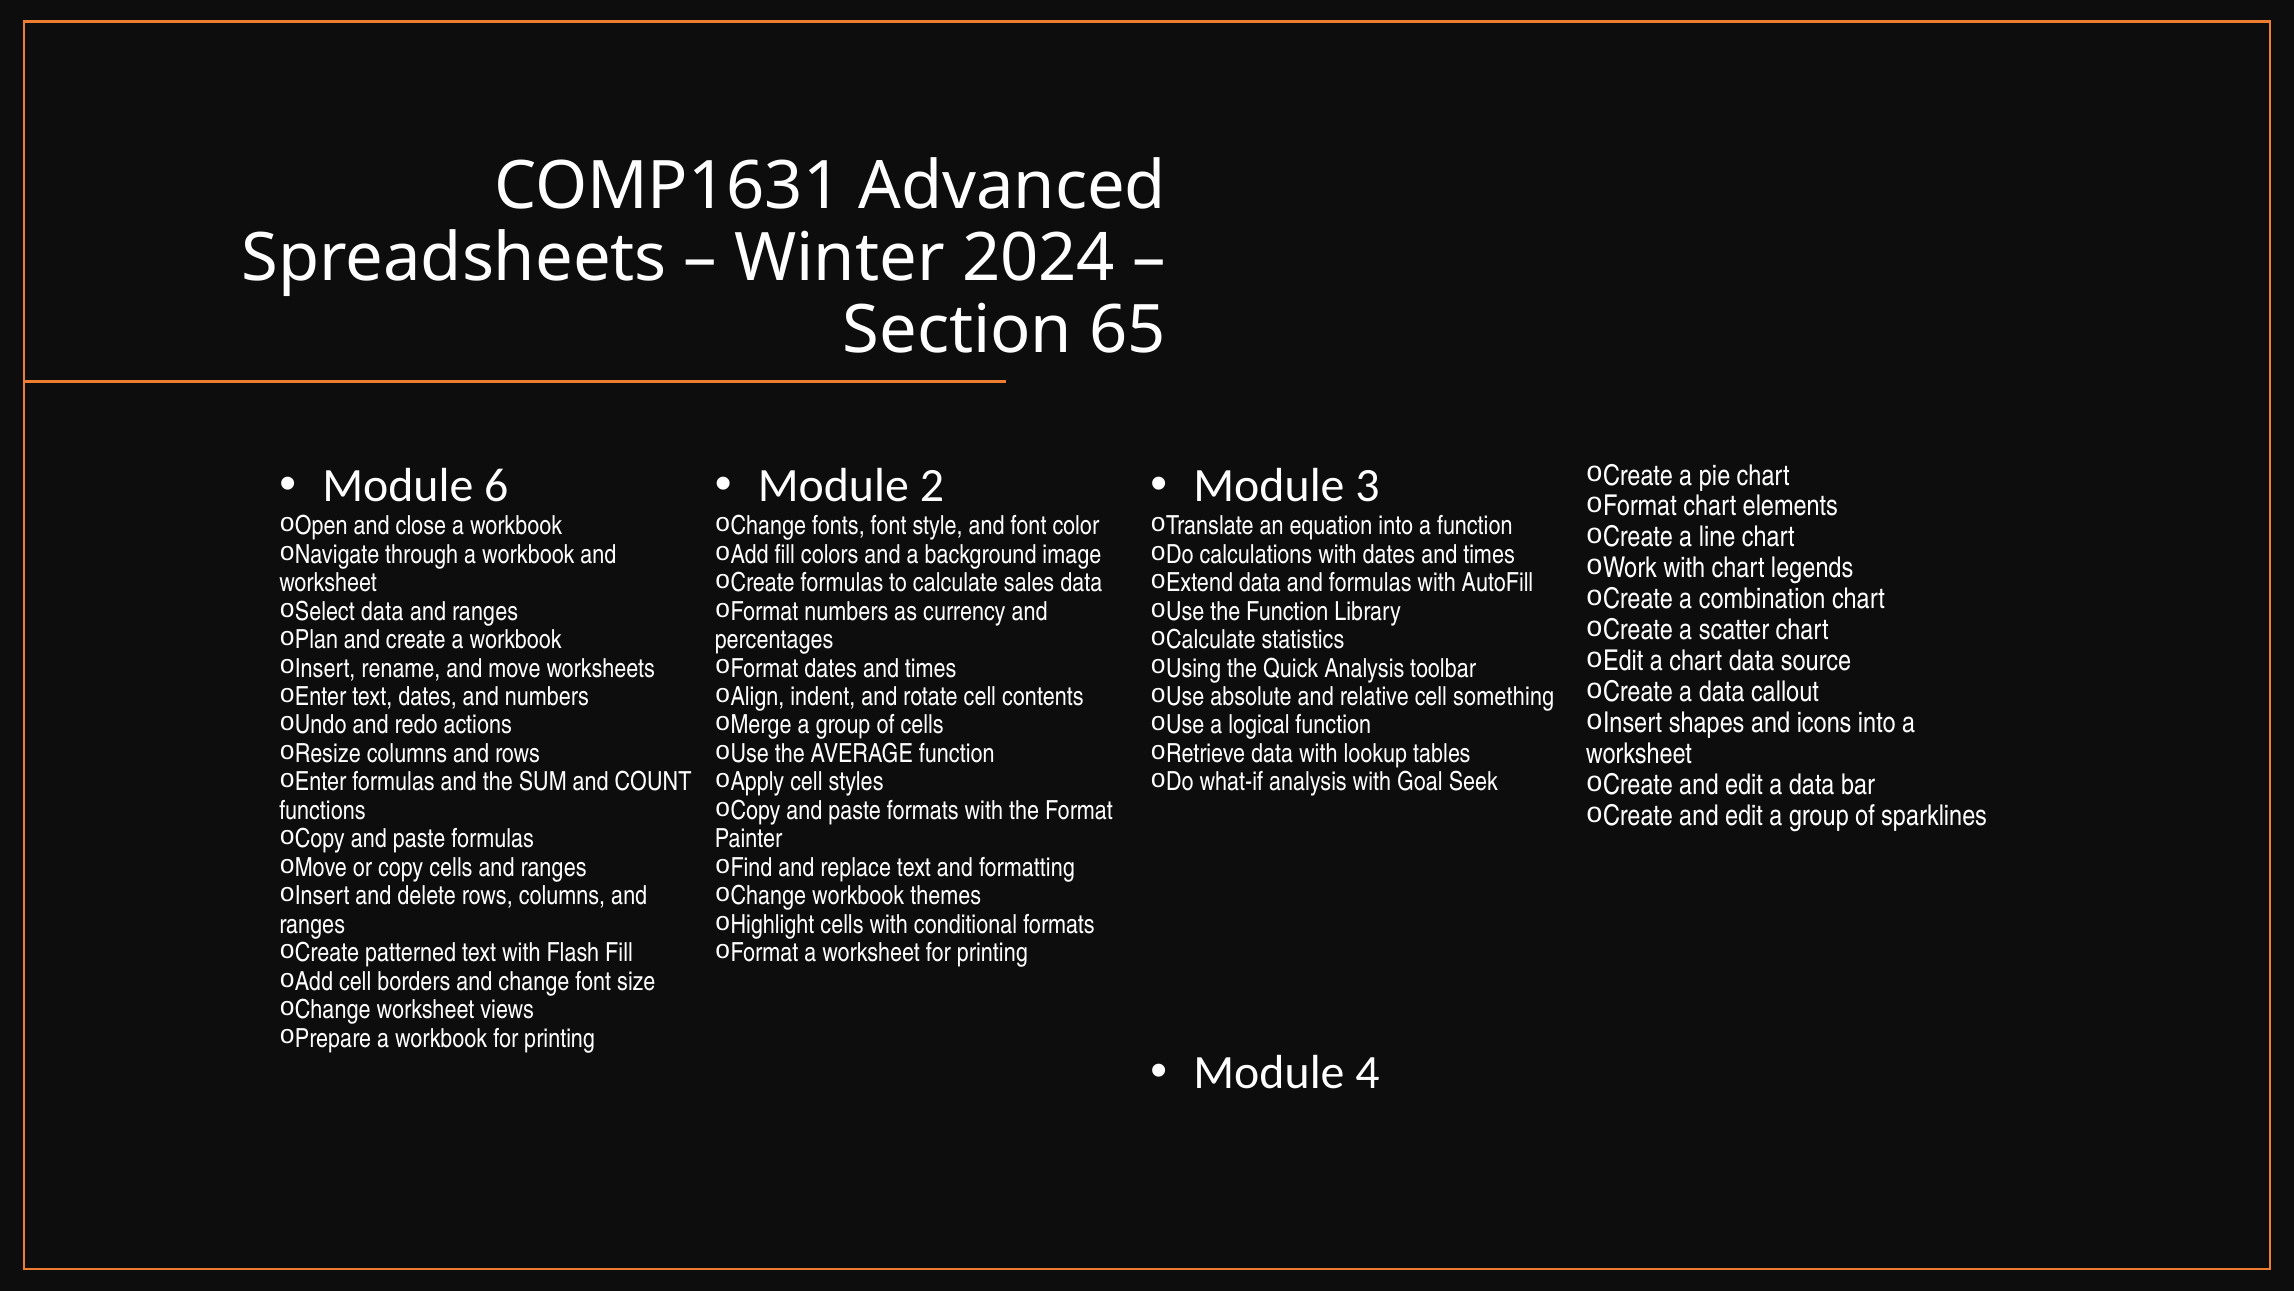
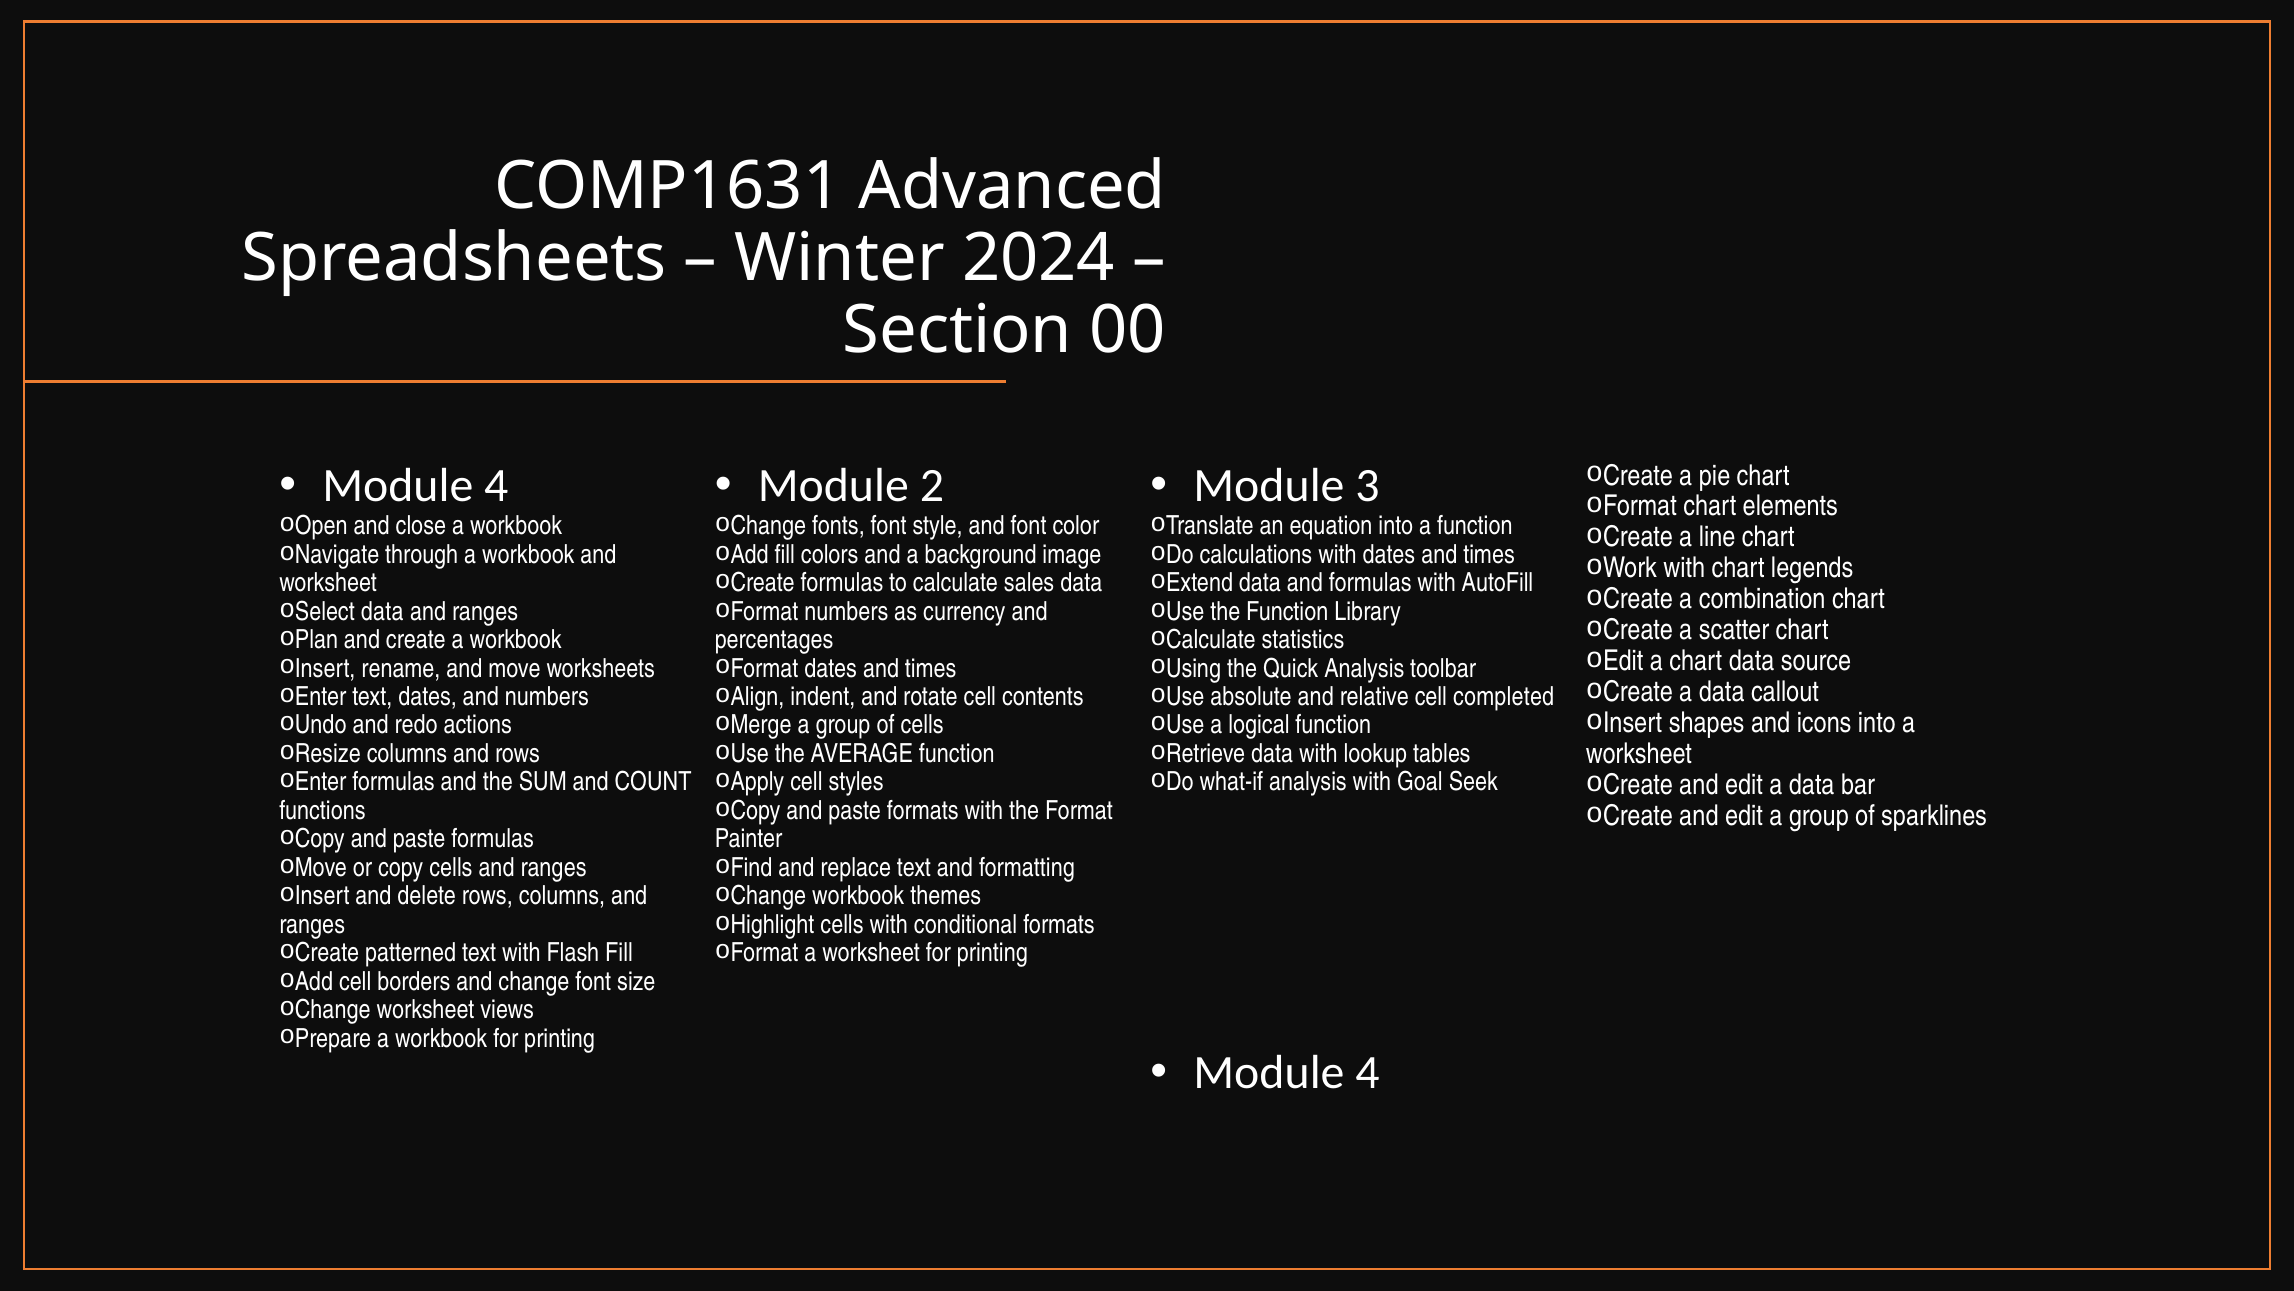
65: 65 -> 00 (1128, 330)
6: 6 -> 4 (496, 486)
something: something -> completed (1504, 696)
